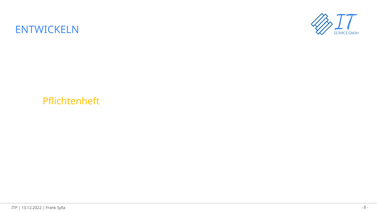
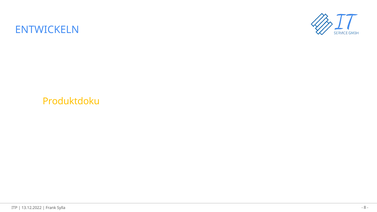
Pflichtenheft: Pflichtenheft -> Produktdoku (71, 101)
